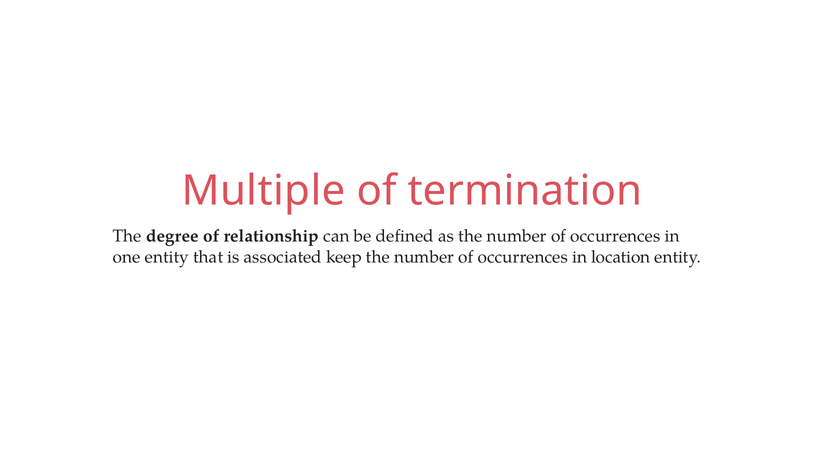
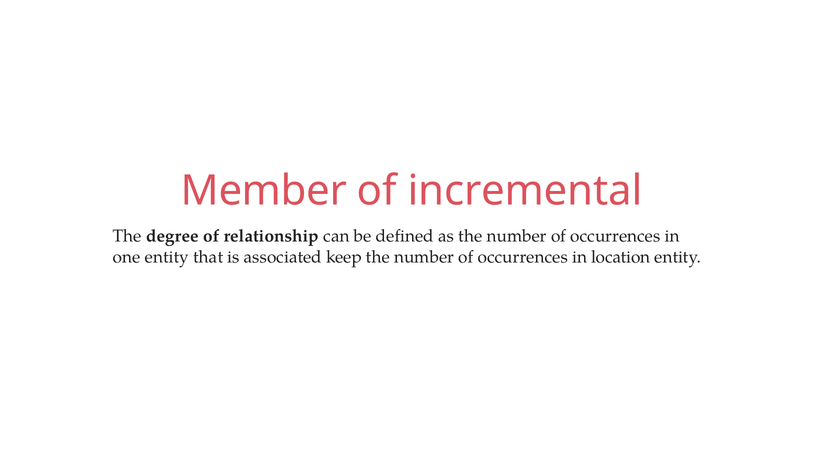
Multiple: Multiple -> Member (264, 191)
termination: termination -> incremental (525, 191)
